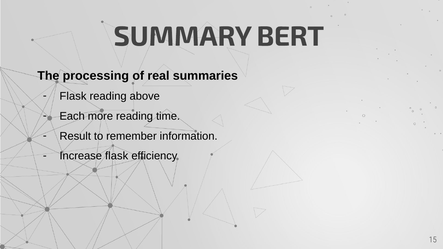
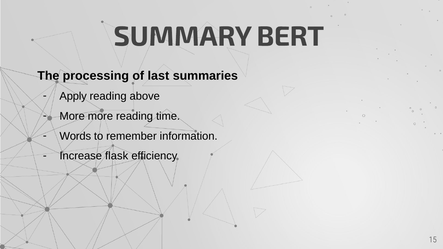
real: real -> last (158, 76)
Flask: Flask -> Apply (73, 96)
Each: Each -> More (72, 116)
Result: Result -> Words (75, 136)
